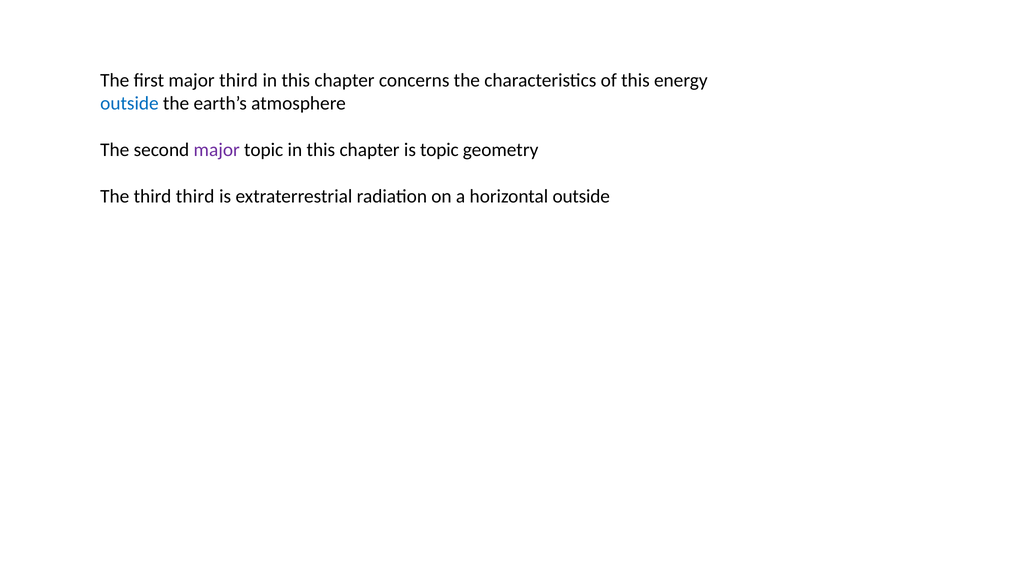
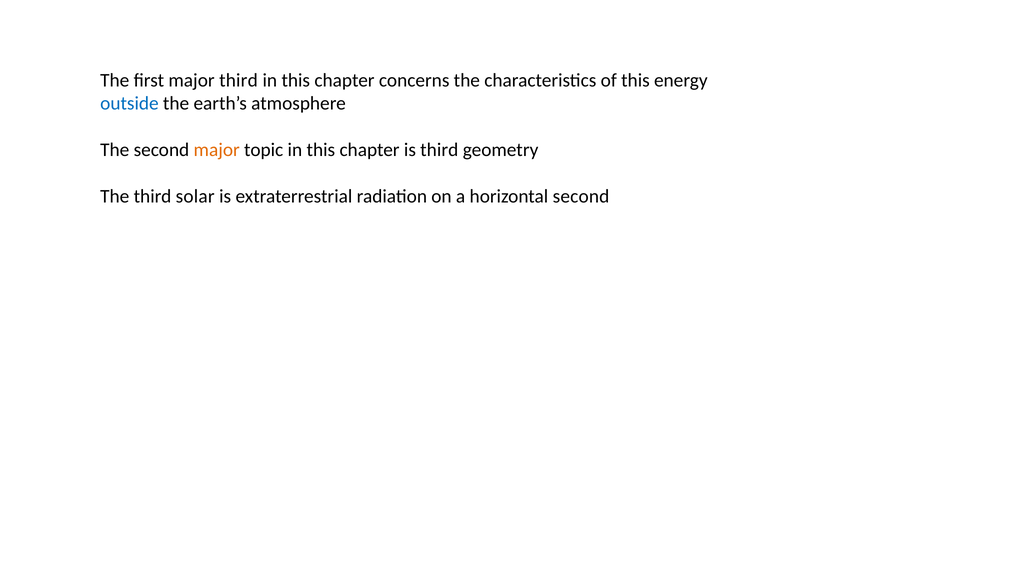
major colour: purple -> orange (217, 150)
is topic: topic -> third (439, 150)
third third: third -> solar (195, 196)
horizontal outside: outside -> second (581, 196)
